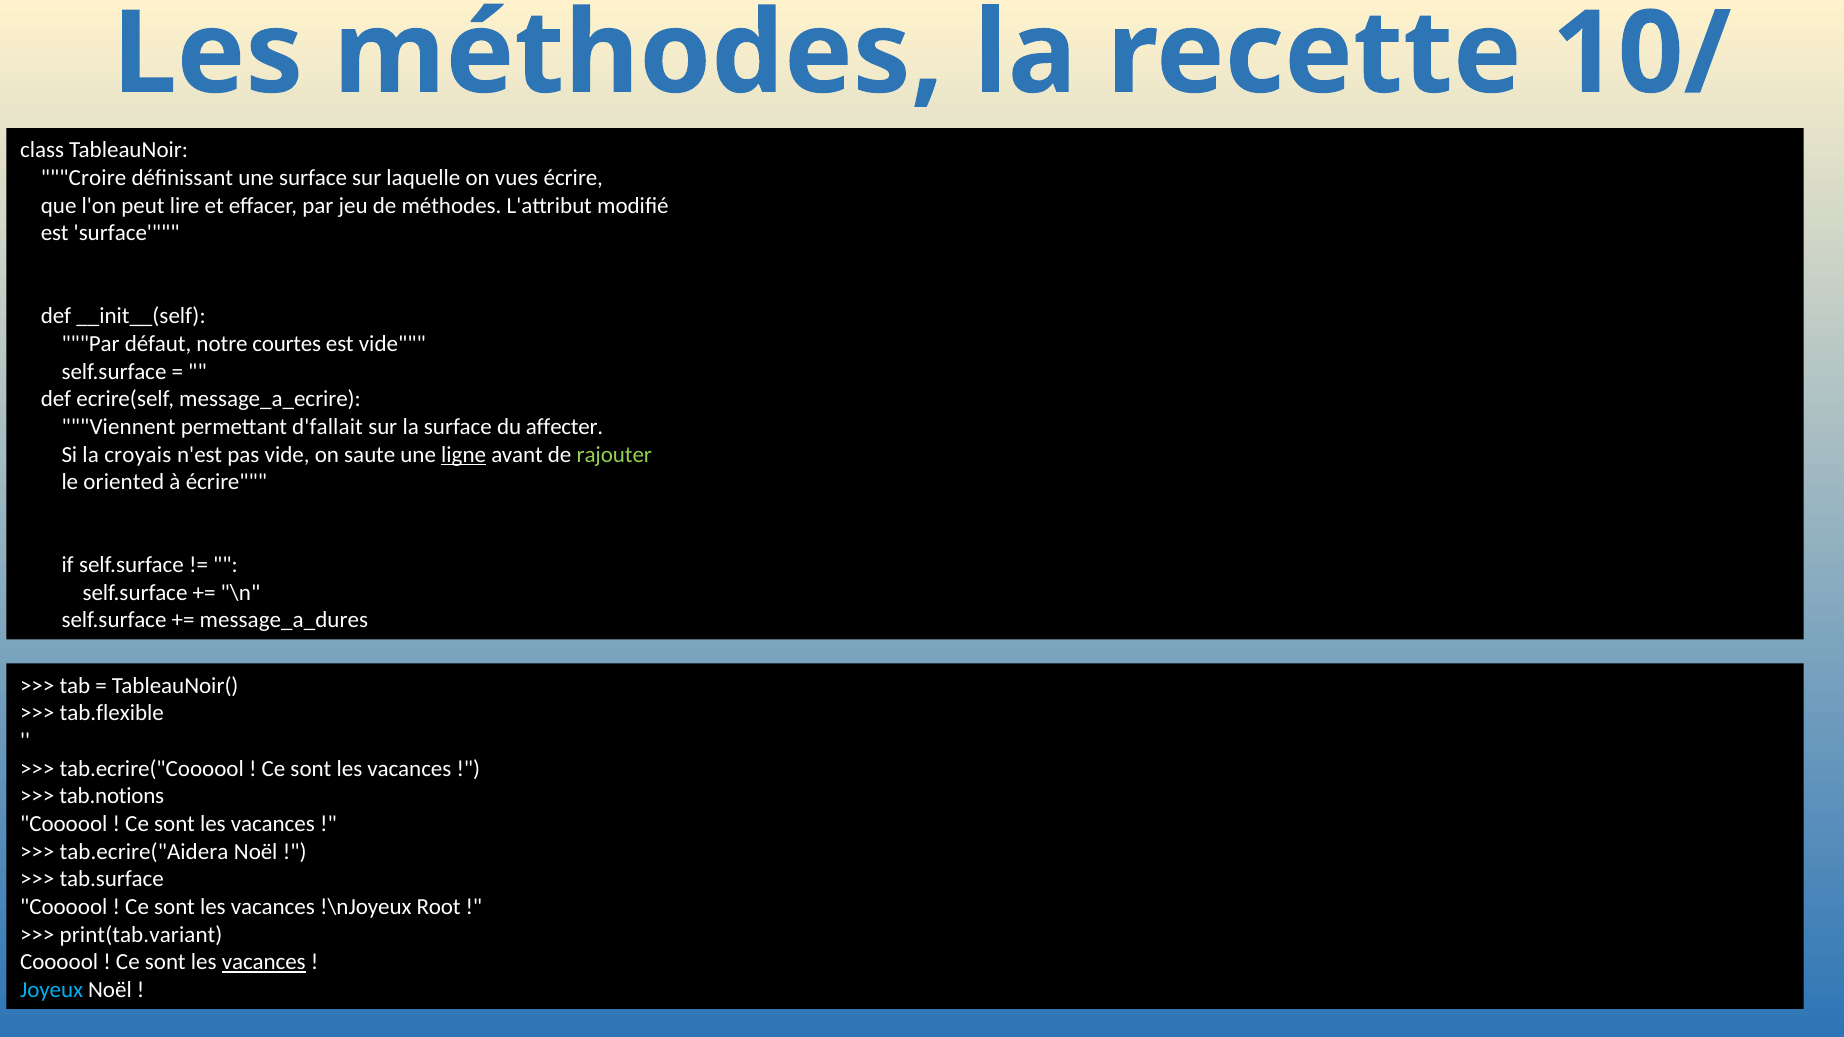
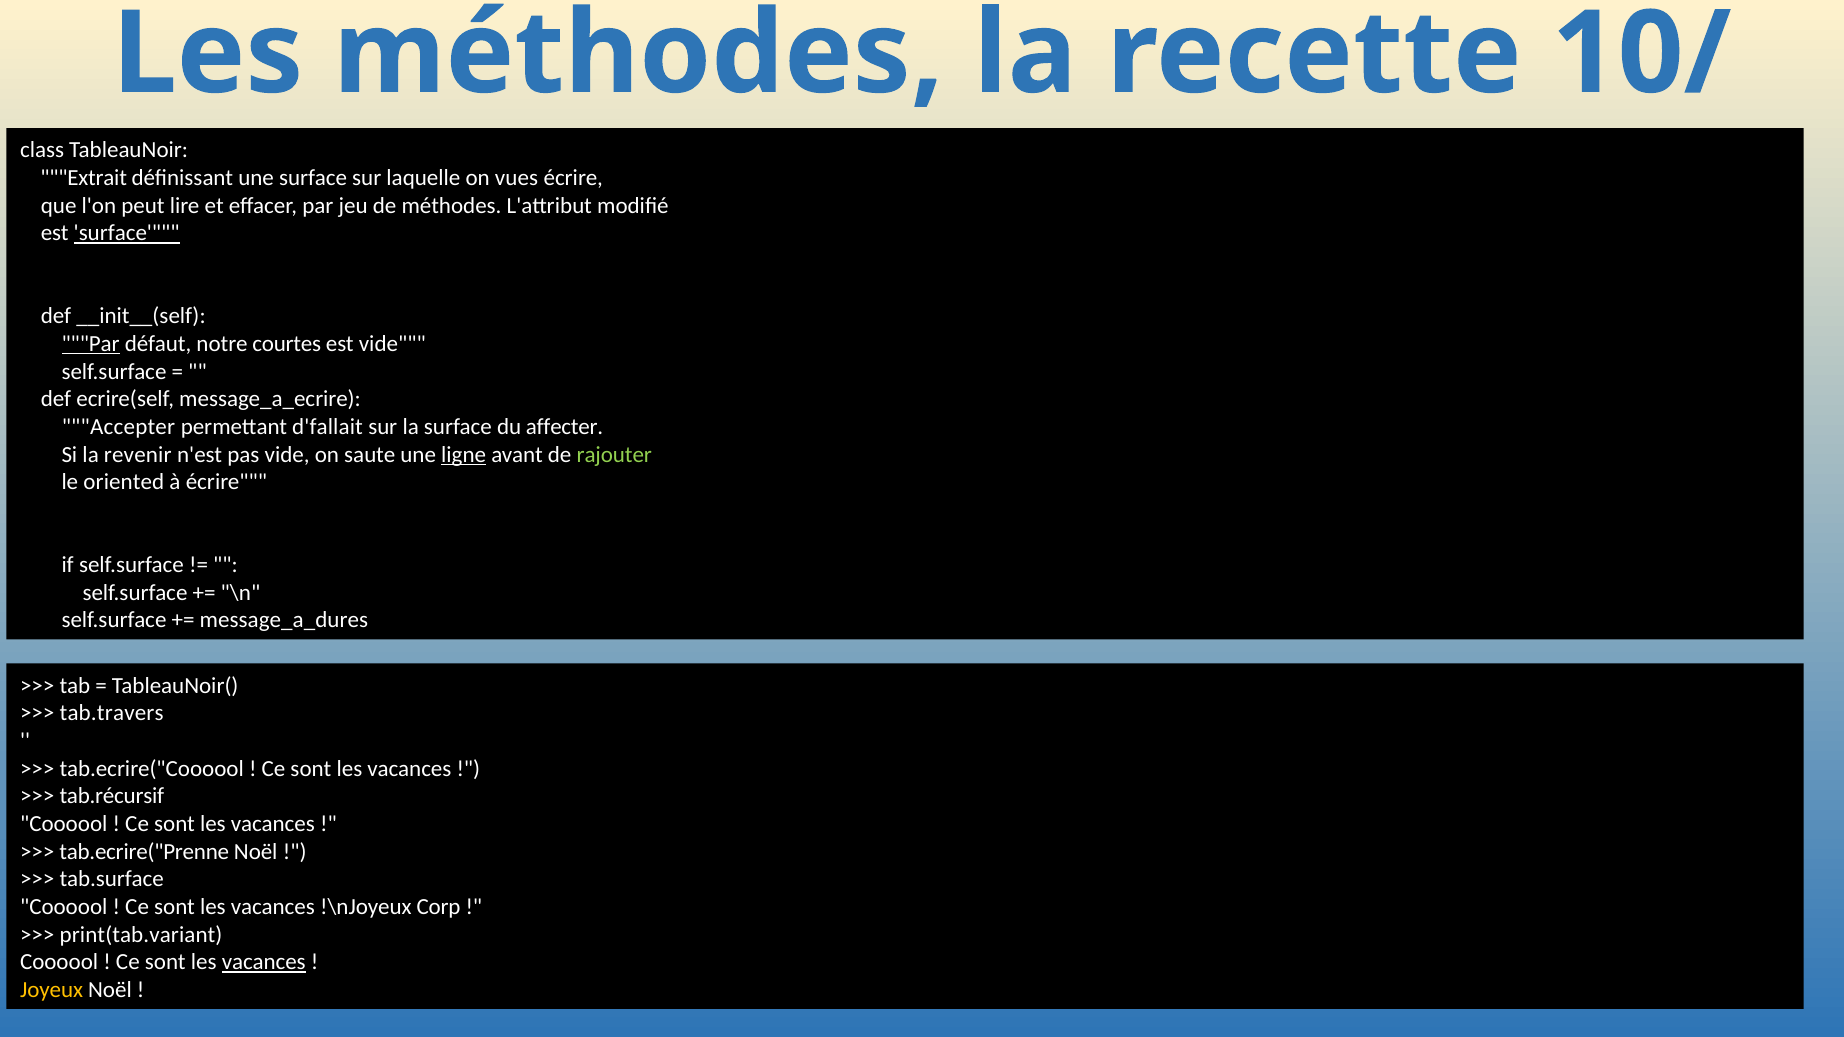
Croire: Croire -> Extrait (84, 178)
surface underline: none -> present (127, 233)
Par underline: none -> present (91, 344)
Viennent: Viennent -> Accepter (118, 427)
croyais: croyais -> revenir (138, 455)
tab.flexible: tab.flexible -> tab.travers (112, 714)
tab.notions: tab.notions -> tab.récursif (112, 796)
tab.ecrire("Aidera: tab.ecrire("Aidera -> tab.ecrire("Prenne (144, 852)
Root: Root -> Corp (439, 907)
Joyeux colour: light blue -> yellow (52, 990)
